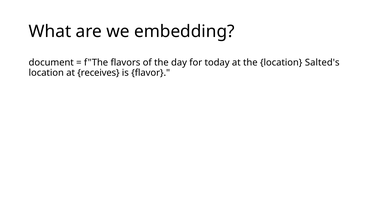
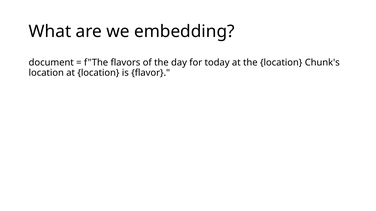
Salted's: Salted's -> Chunk's (322, 63)
at receives: receives -> location (98, 73)
